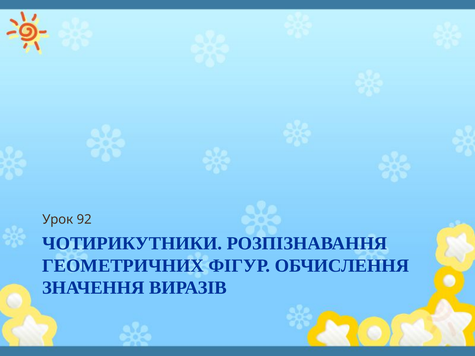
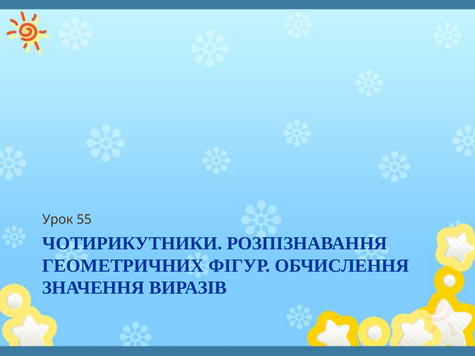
92: 92 -> 55 (84, 220)
